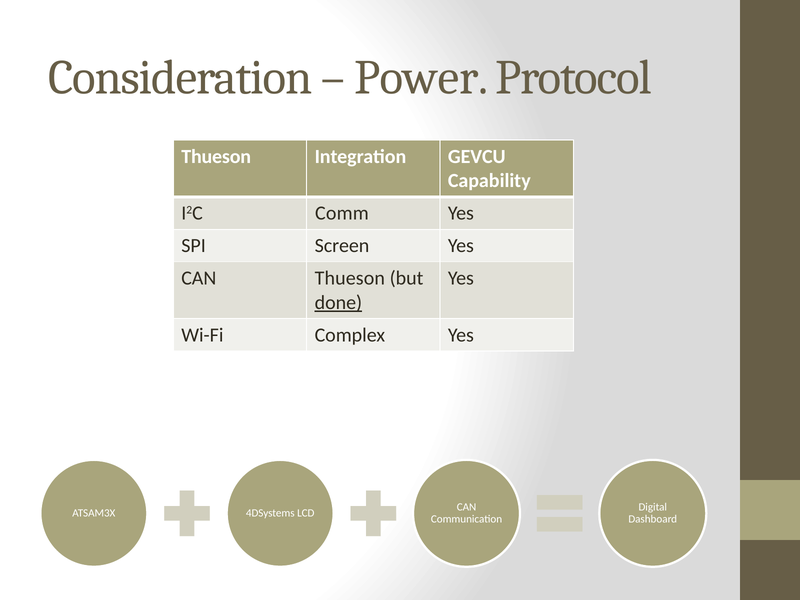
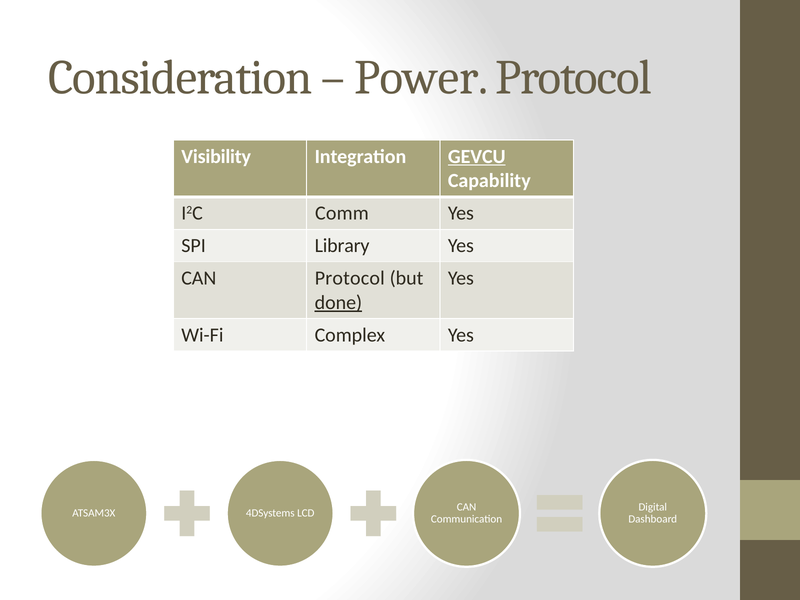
Thueson: Thueson -> Visibility (216, 156)
GEVCU underline: none -> present (477, 156)
Screen: Screen -> Library (342, 246)
CAN Thueson: Thueson -> Protocol (350, 278)
